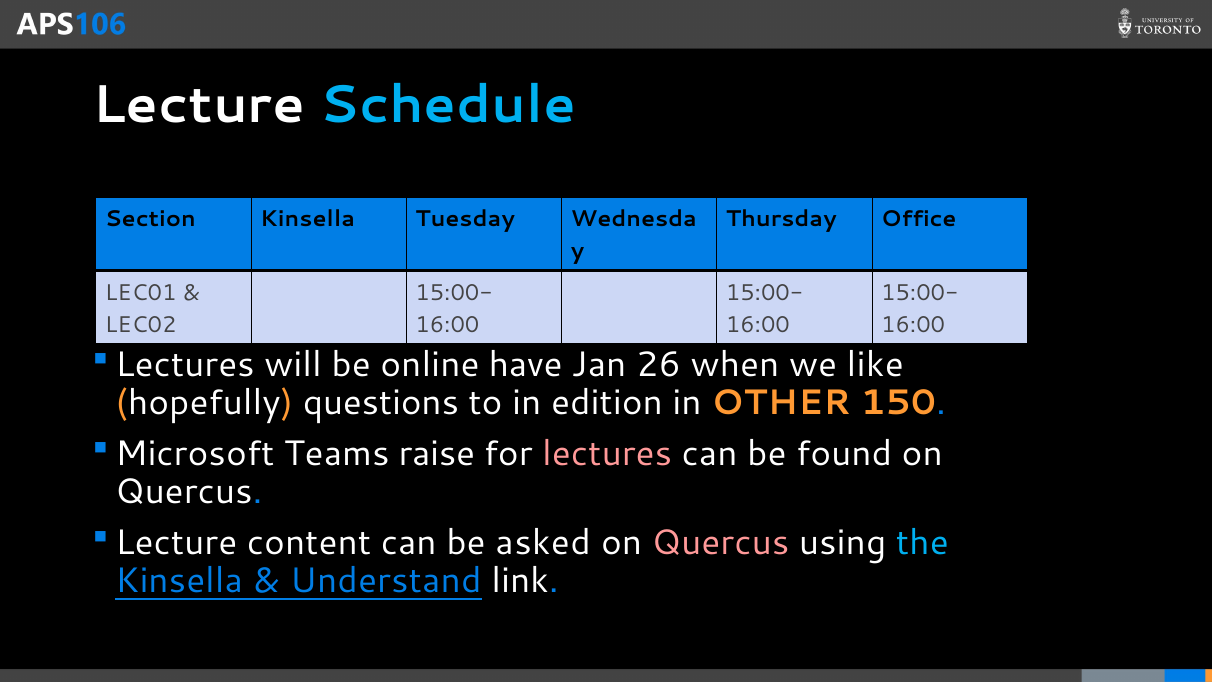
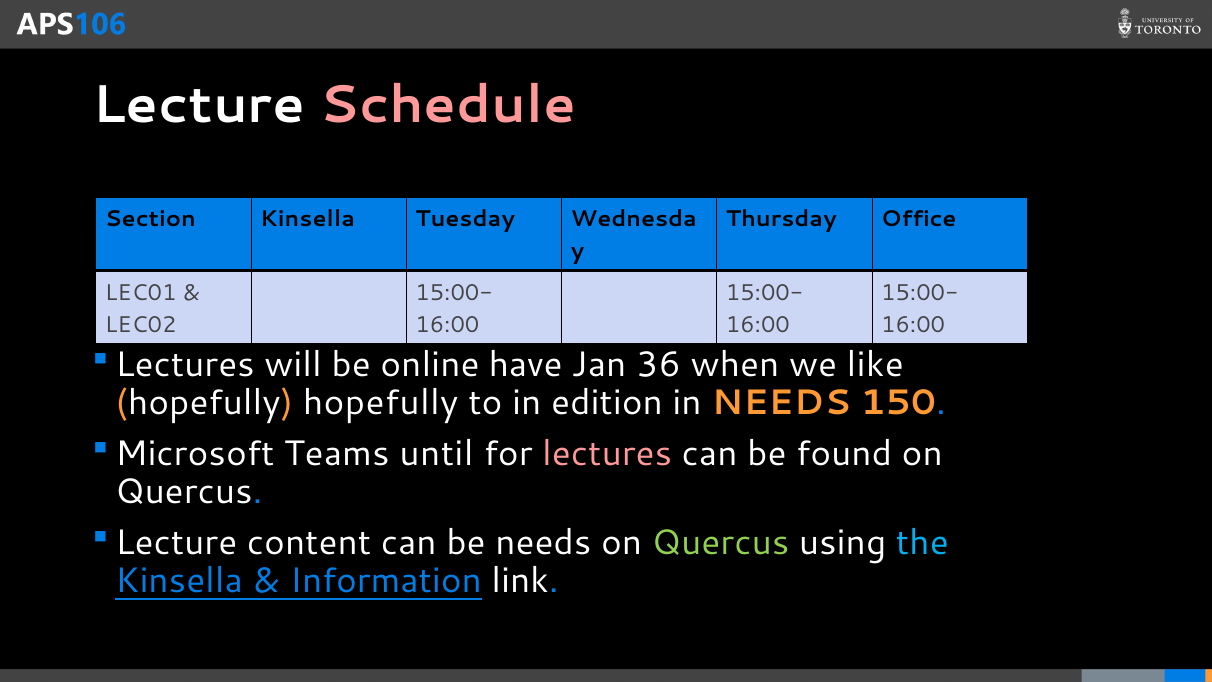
Schedule colour: light blue -> pink (448, 105)
26: 26 -> 36 (659, 364)
hopefully questions: questions -> hopefully (381, 403)
in OTHER: OTHER -> NEEDS (781, 403)
raise: raise -> until (437, 453)
be asked: asked -> needs (543, 542)
Quercus colour: pink -> light green (721, 542)
Understand: Understand -> Information (386, 581)
